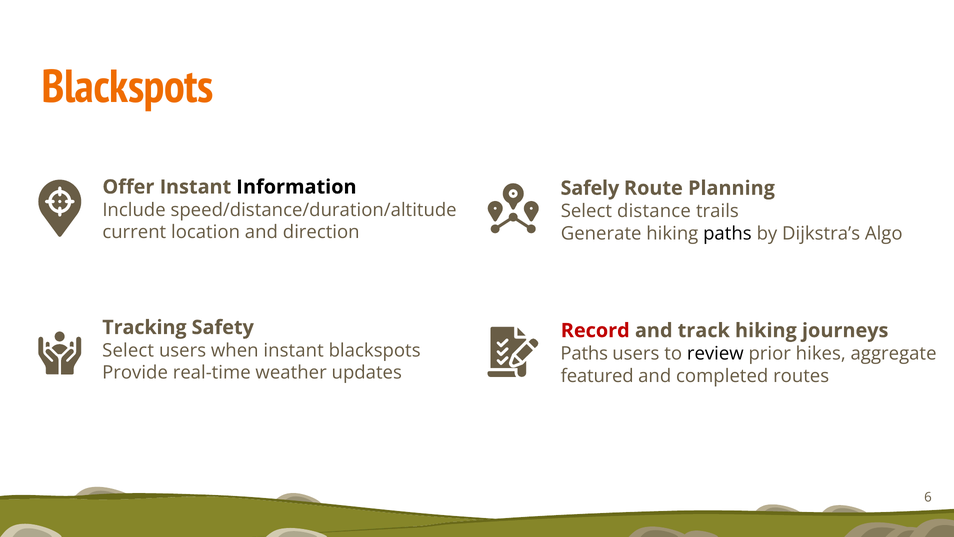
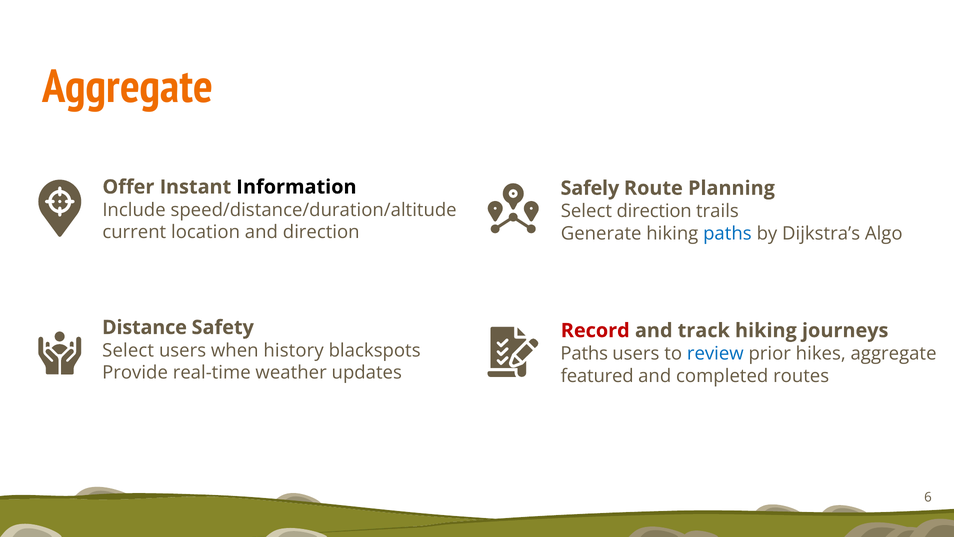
Blackspots: Blackspots -> Aggregate (128, 87)
Select distance: distance -> direction (654, 211)
paths colour: black -> blue (727, 233)
Tracking: Tracking -> Distance (144, 327)
when instant: instant -> history (294, 350)
review colour: black -> blue (715, 353)
